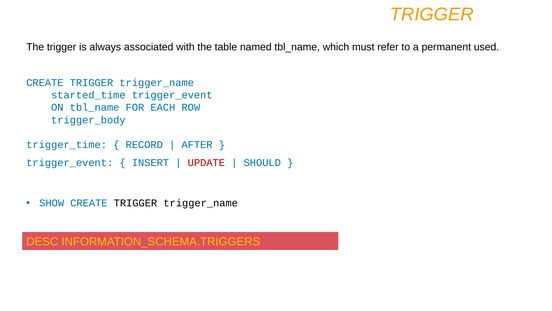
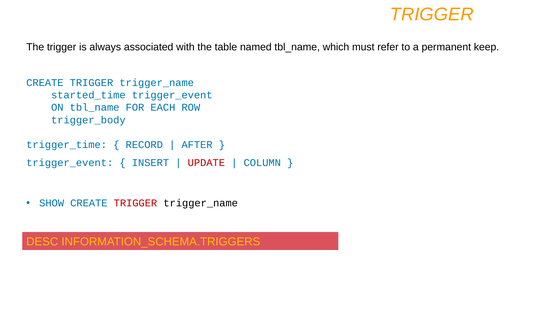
used: used -> keep (487, 47)
SHOULD: SHOULD -> COLUMN (262, 163)
TRIGGER colour: black -> red (135, 203)
